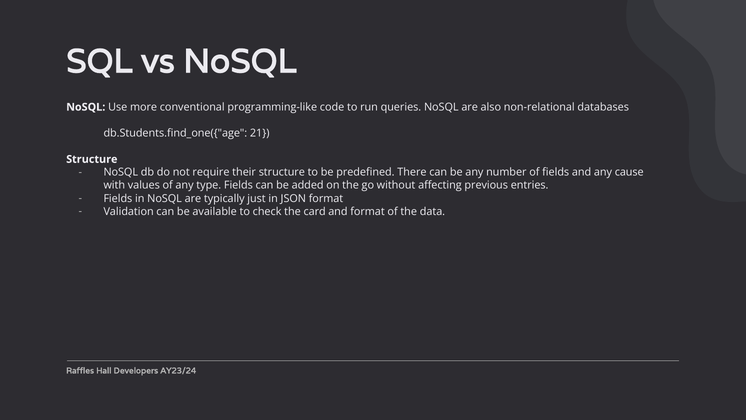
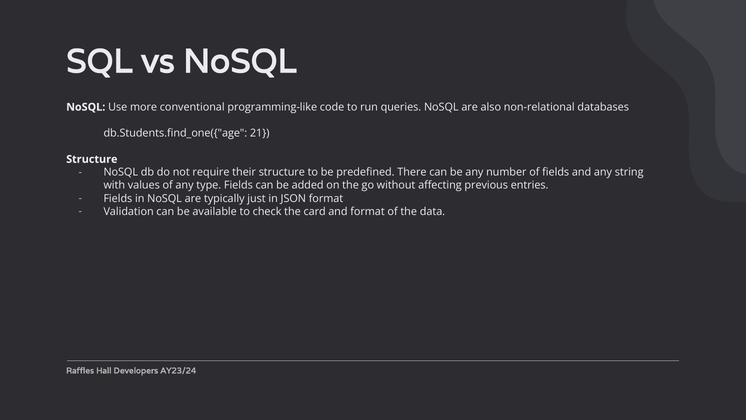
cause: cause -> string (629, 172)
